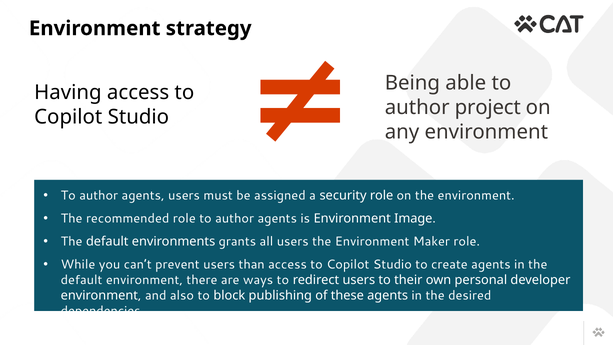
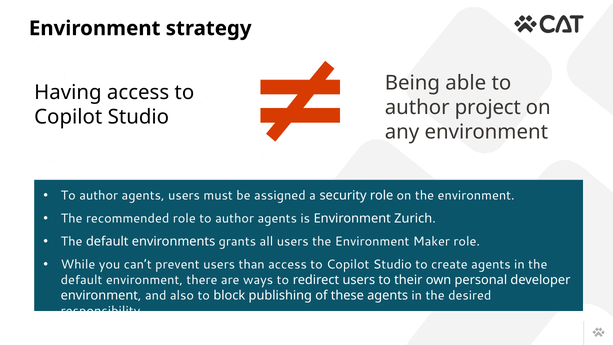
Image: Image -> Zurich (413, 219)
dependencies: dependencies -> responsibility (102, 311)
